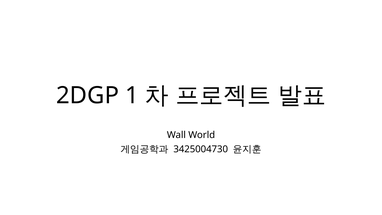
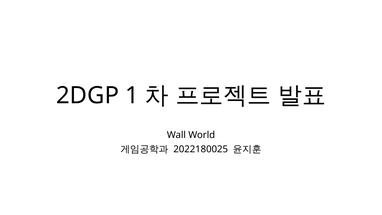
3425004730: 3425004730 -> 2022180025 (201, 149)
